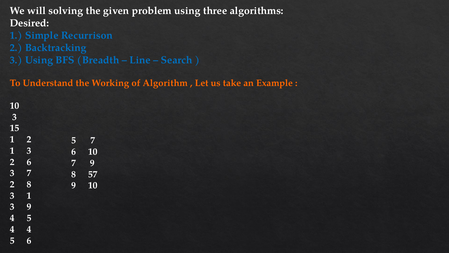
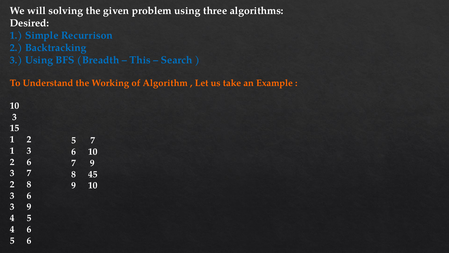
Line: Line -> This (140, 60)
57: 57 -> 45 (93, 174)
3 1: 1 -> 6 (29, 195)
4 4: 4 -> 6 (29, 229)
